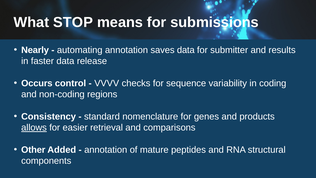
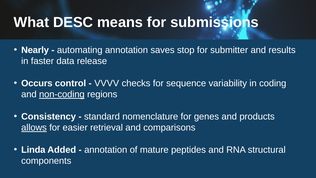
STOP: STOP -> DESC (73, 22)
saves data: data -> stop (186, 50)
non-coding underline: none -> present (62, 94)
Other: Other -> Linda (33, 150)
